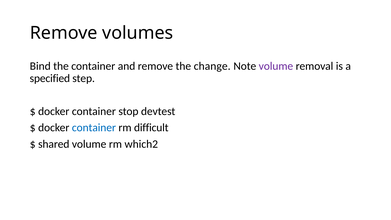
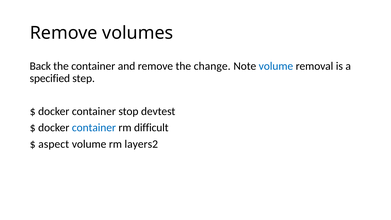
Bind: Bind -> Back (40, 66)
volume colour: purple -> blue (276, 66)
shared: shared -> aspect (54, 144)
which2: which2 -> layers2 (141, 144)
